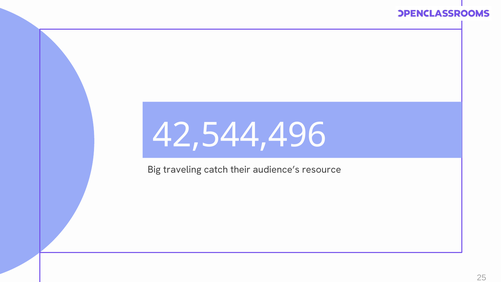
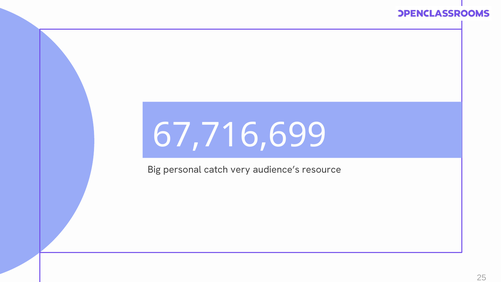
42,544,496: 42,544,496 -> 67,716,699 (240, 135)
traveling: traveling -> personal (182, 169)
their: their -> very (240, 169)
